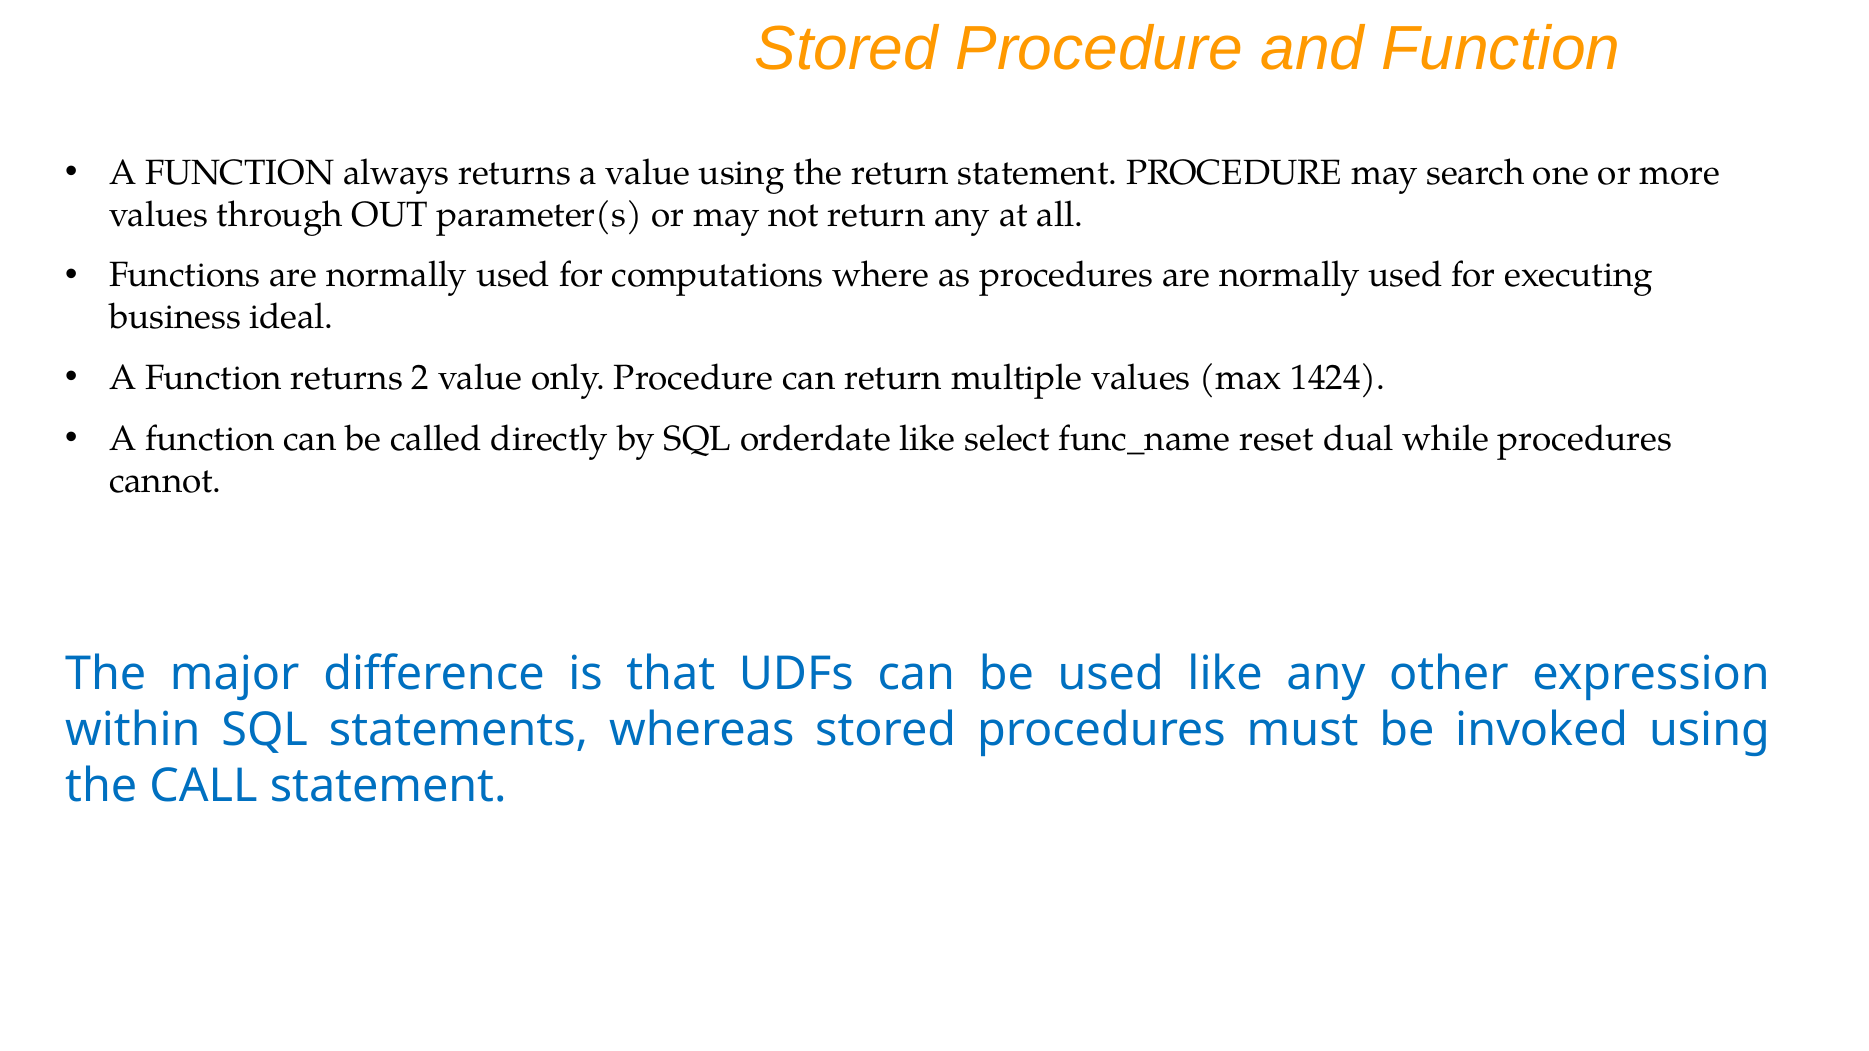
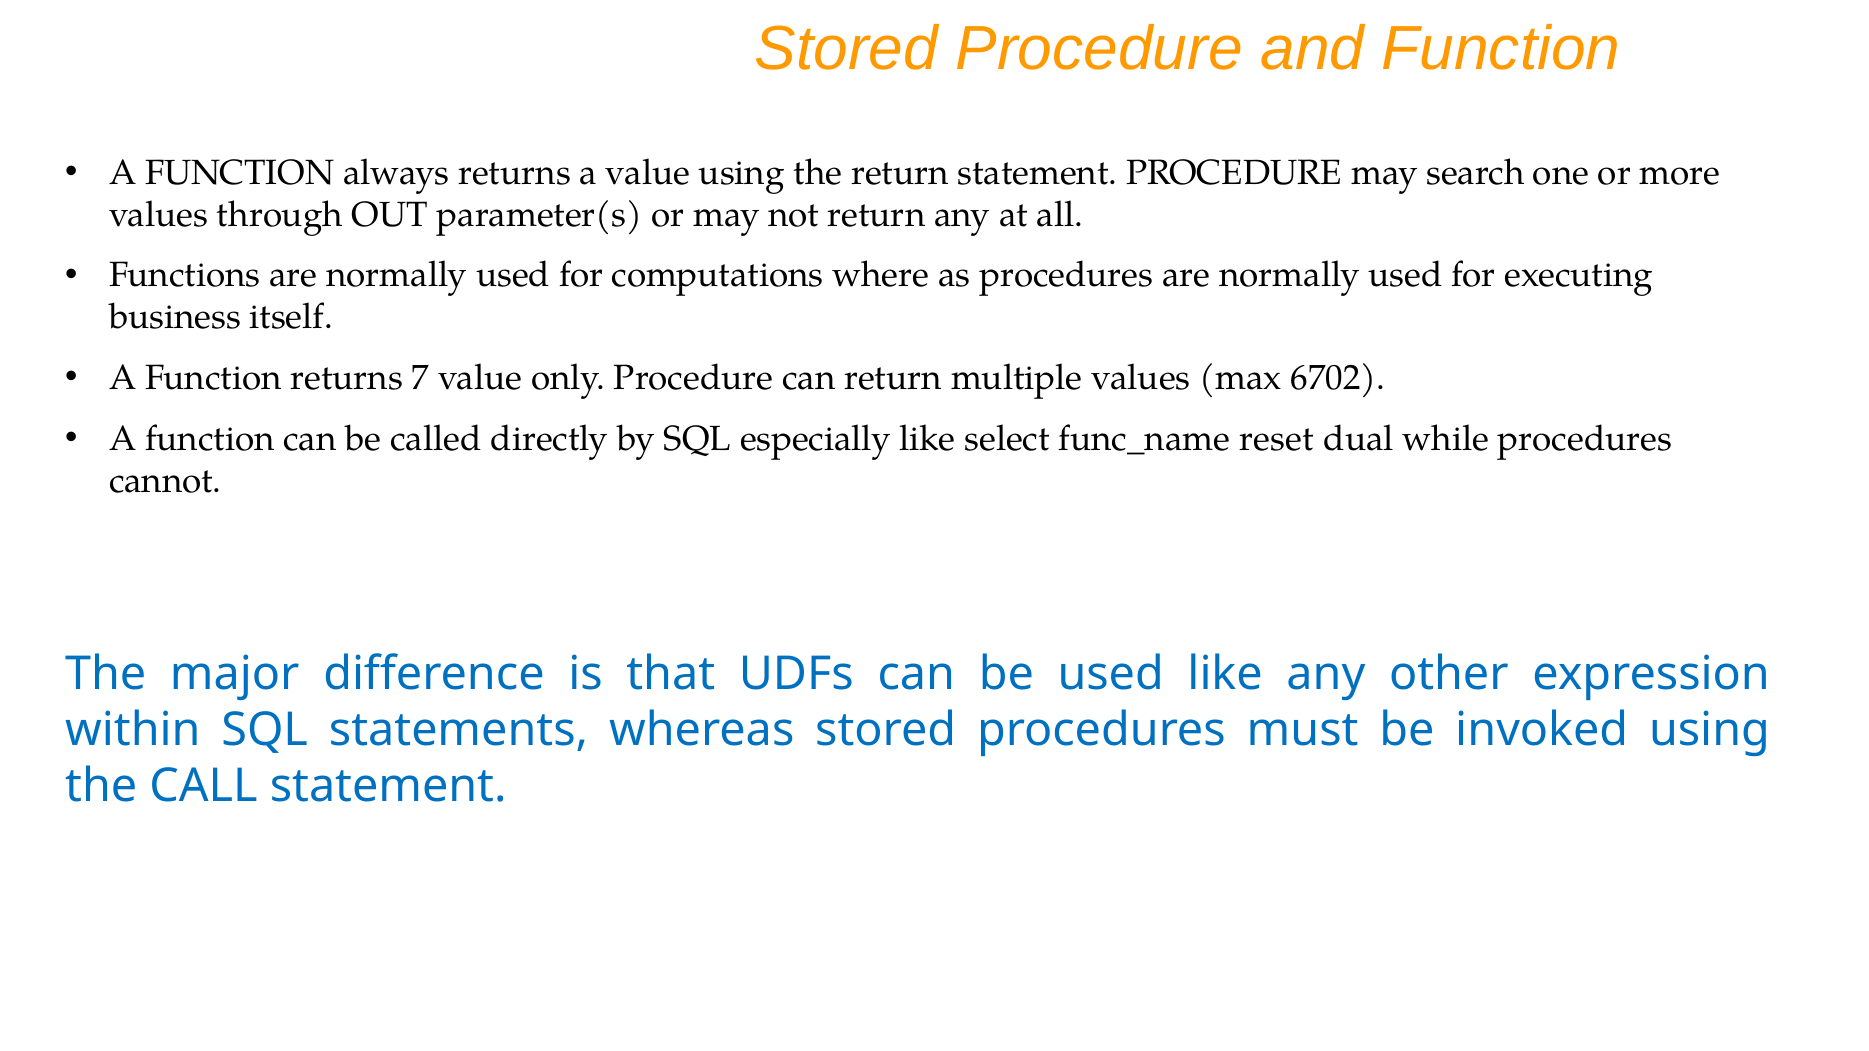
ideal: ideal -> itself (291, 318)
2: 2 -> 7 (421, 378)
1424: 1424 -> 6702 (1338, 378)
orderdate: orderdate -> especially (815, 439)
